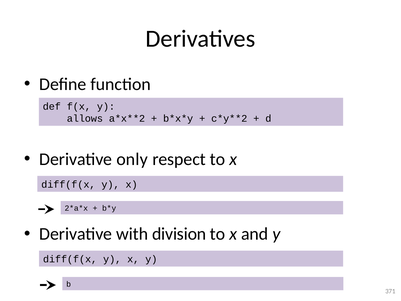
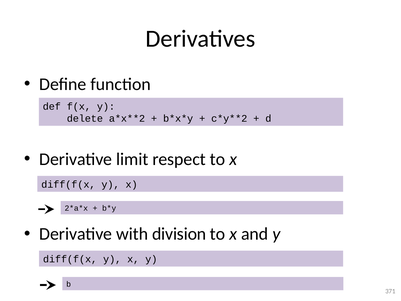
allows: allows -> delete (85, 118)
only: only -> limit (132, 159)
